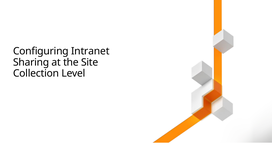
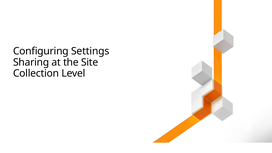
Intranet: Intranet -> Settings (90, 51)
